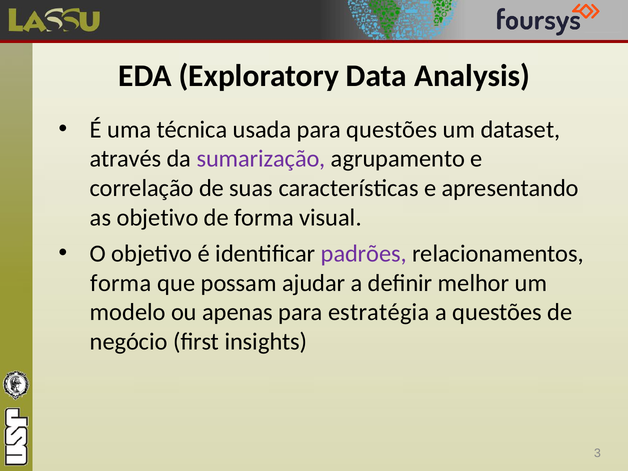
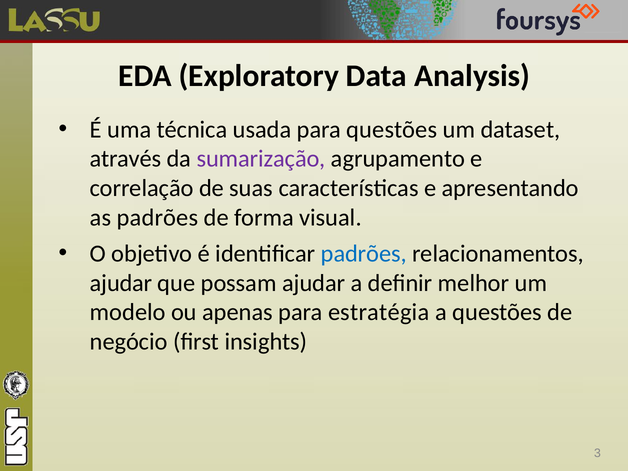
as objetivo: objetivo -> padrões (157, 217)
padrões colour: purple -> blue (364, 254)
forma: forma -> ajudar (121, 283)
